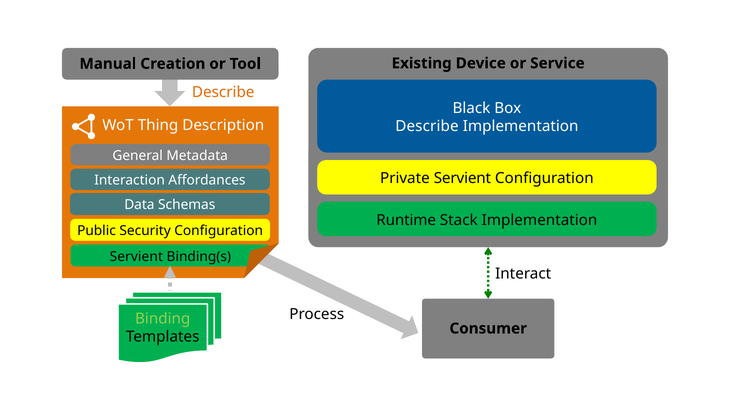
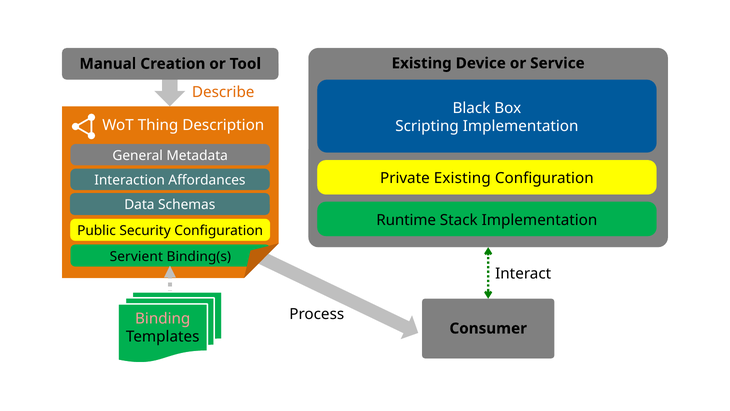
Describe: Describe -> Scripting (427, 126)
Private Servient: Servient -> Existing (462, 178)
Binding colour: light green -> pink (163, 318)
